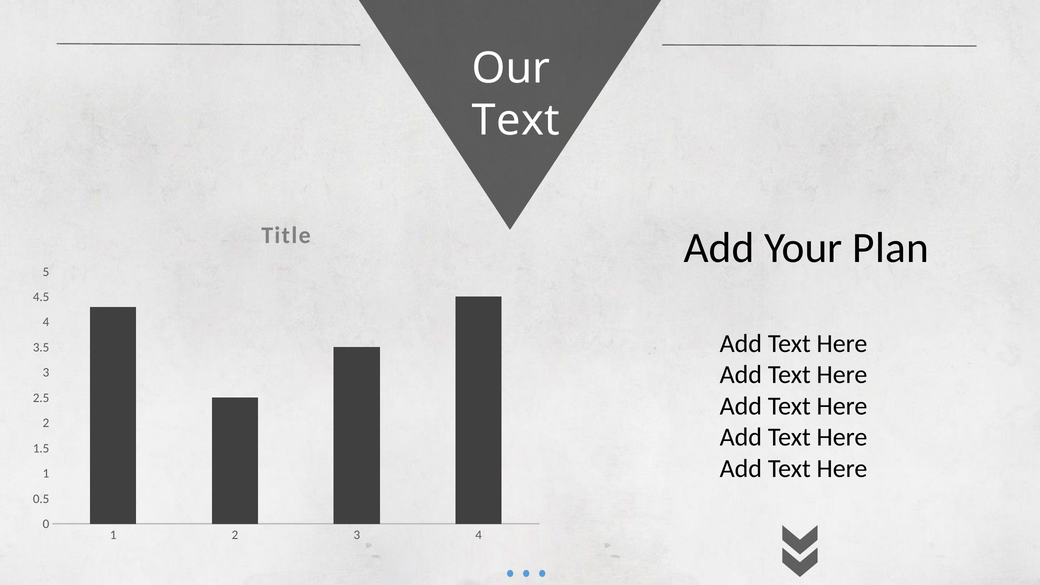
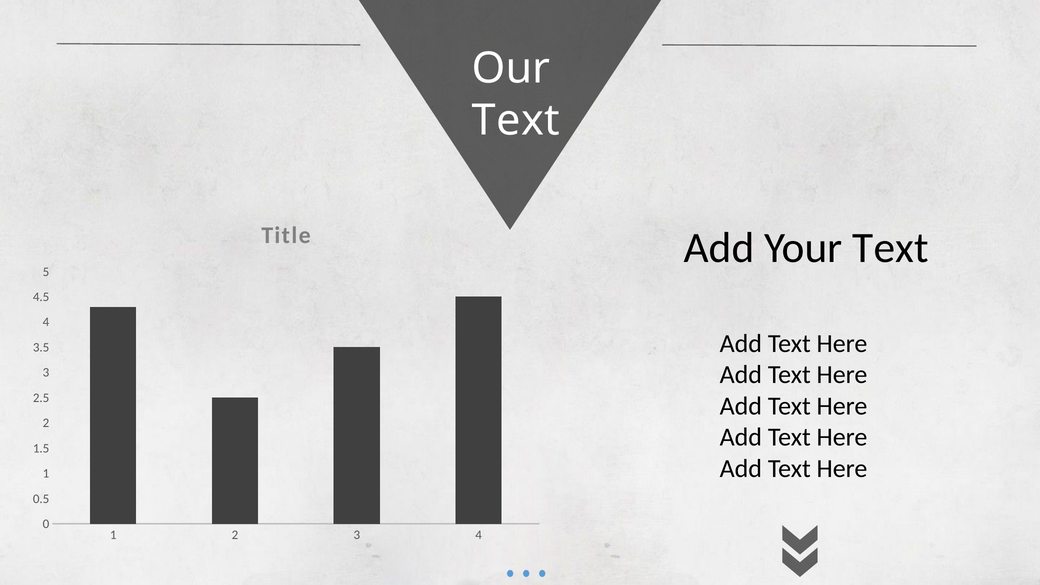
Your Plan: Plan -> Text (891, 248)
